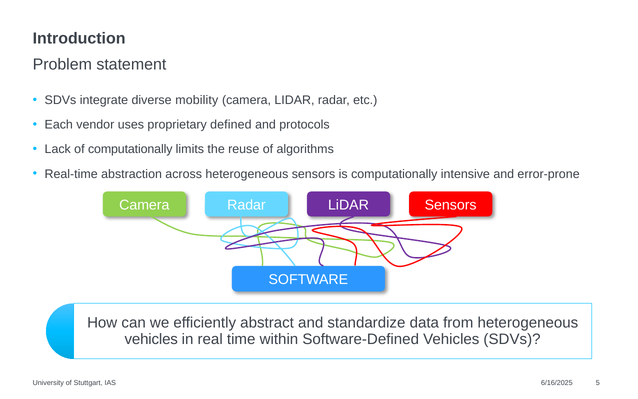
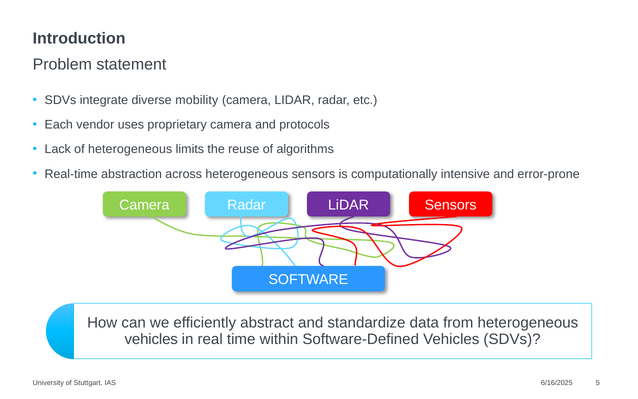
proprietary defined: defined -> camera (231, 125)
of computationally: computationally -> heterogeneous (130, 149)
